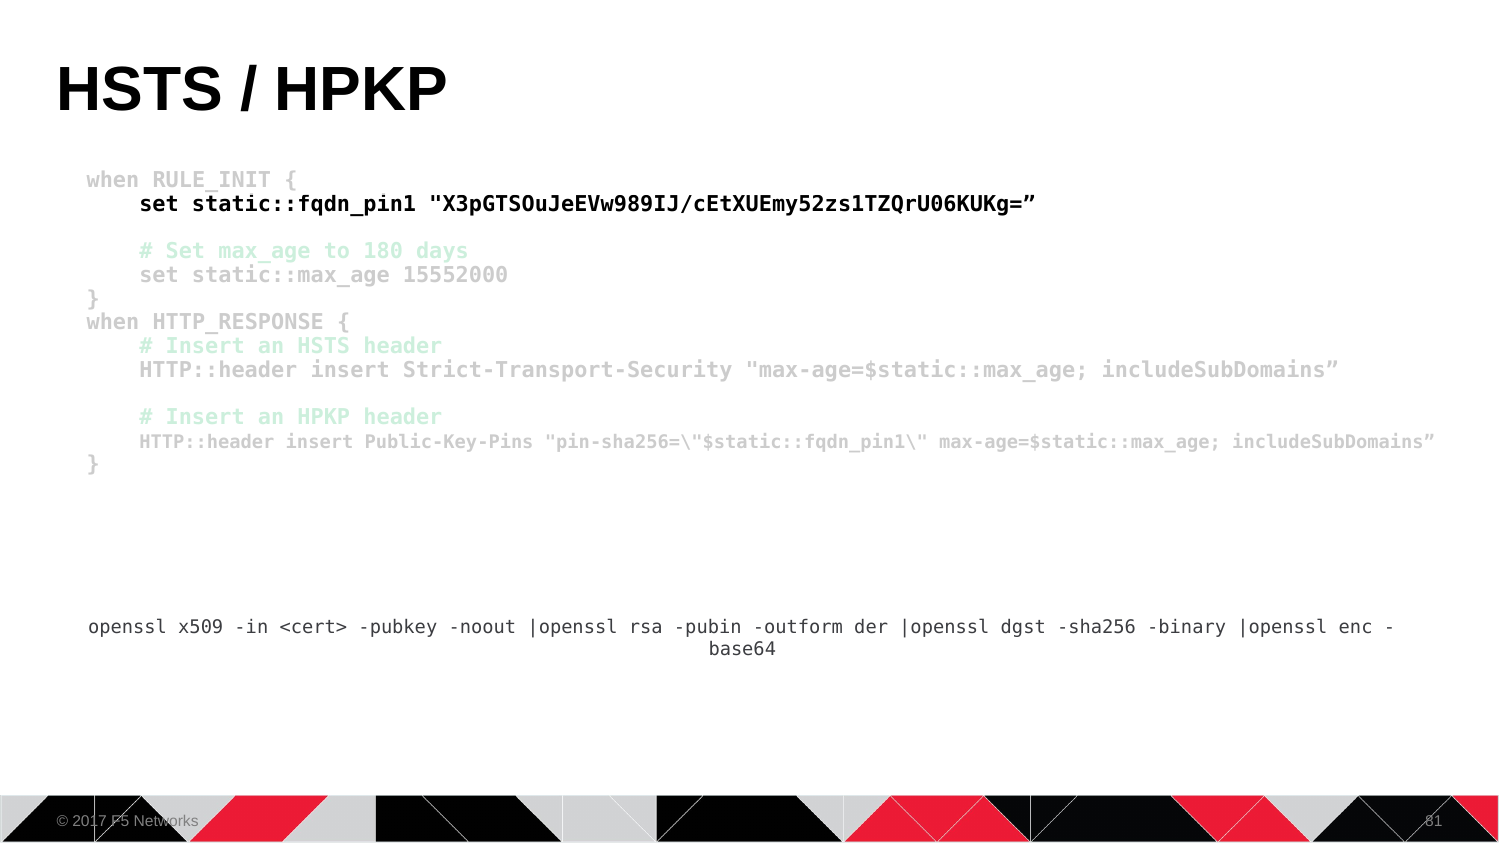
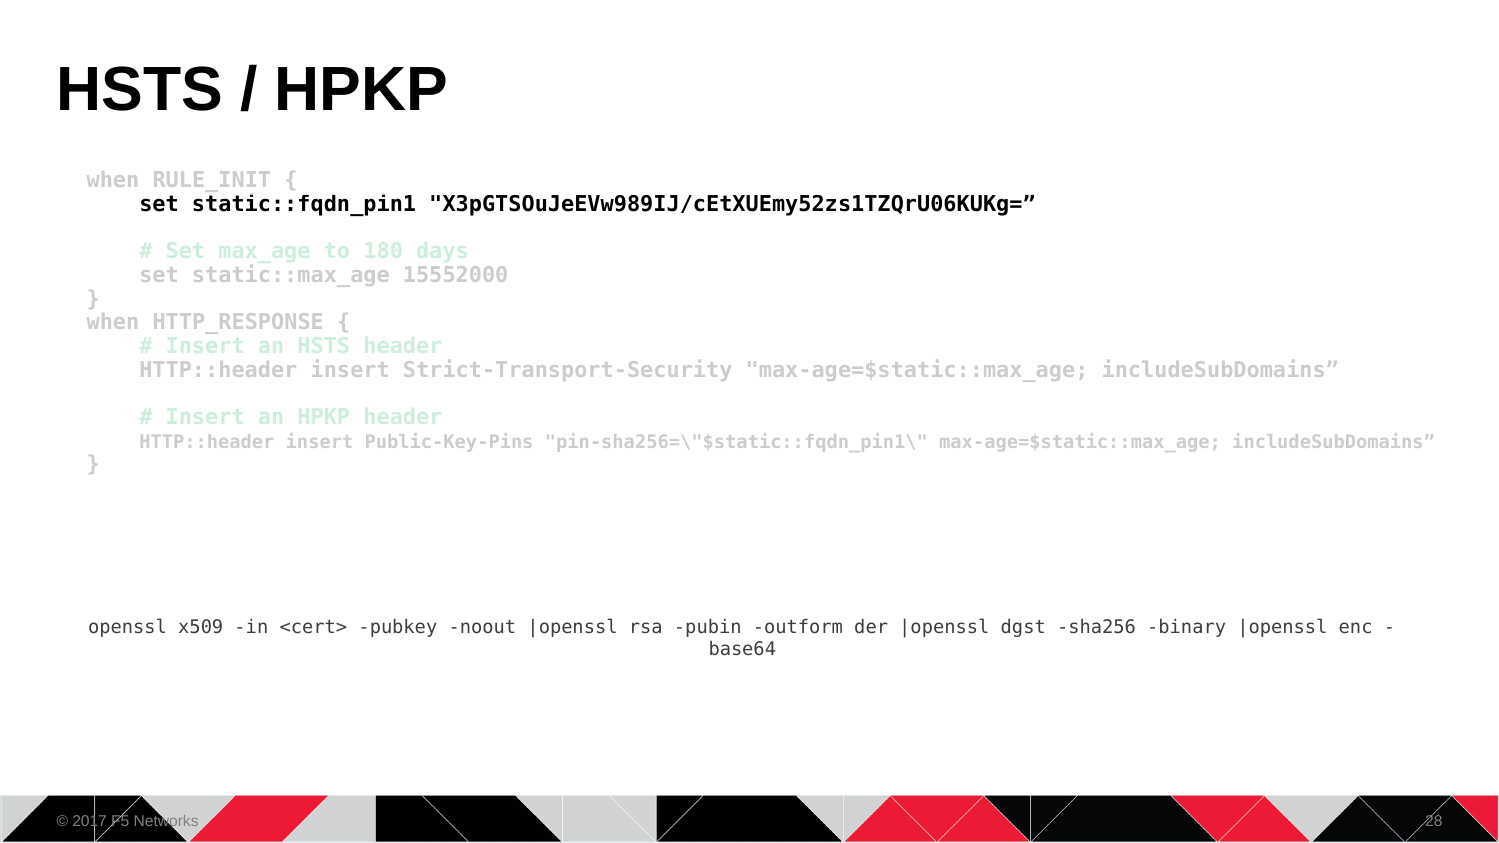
81: 81 -> 28 (1434, 822)
